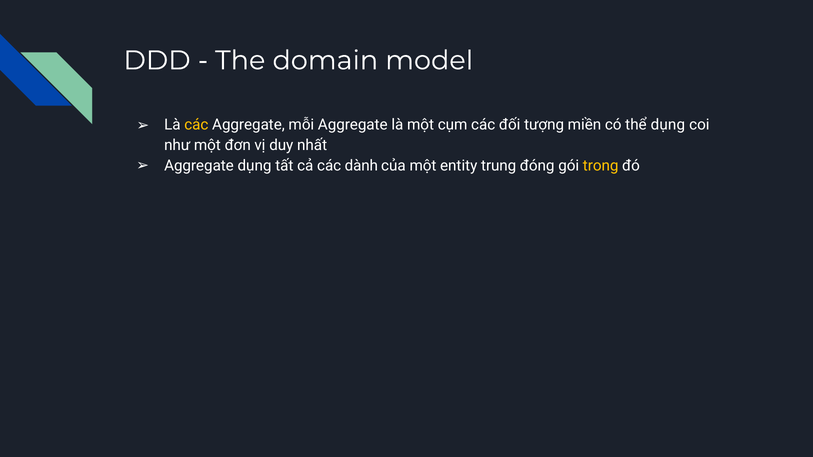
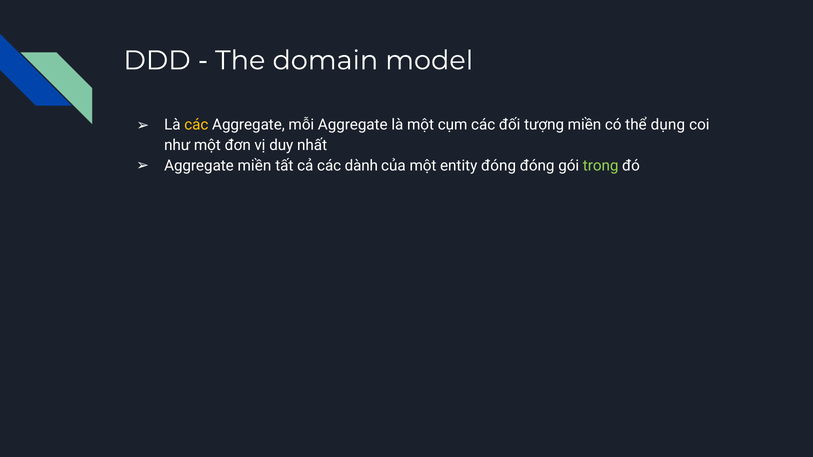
Aggregate dụng: dụng -> miền (254, 166)
entity trung: trung -> đóng (499, 166)
trong colour: yellow -> light green (601, 166)
